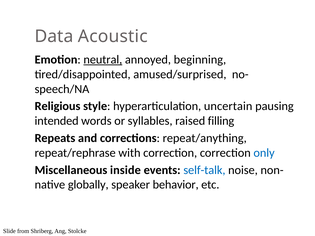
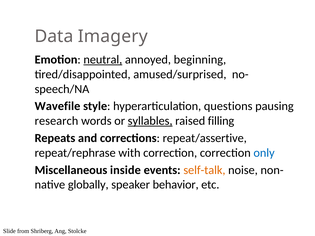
Acoustic: Acoustic -> Imagery (113, 36)
Religious: Religious -> Wavefile (57, 106)
uncertain: uncertain -> questions (228, 106)
intended: intended -> research (56, 121)
syllables underline: none -> present (150, 121)
repeat/anything: repeat/anything -> repeat/assertive (205, 138)
self-talk colour: blue -> orange (204, 170)
